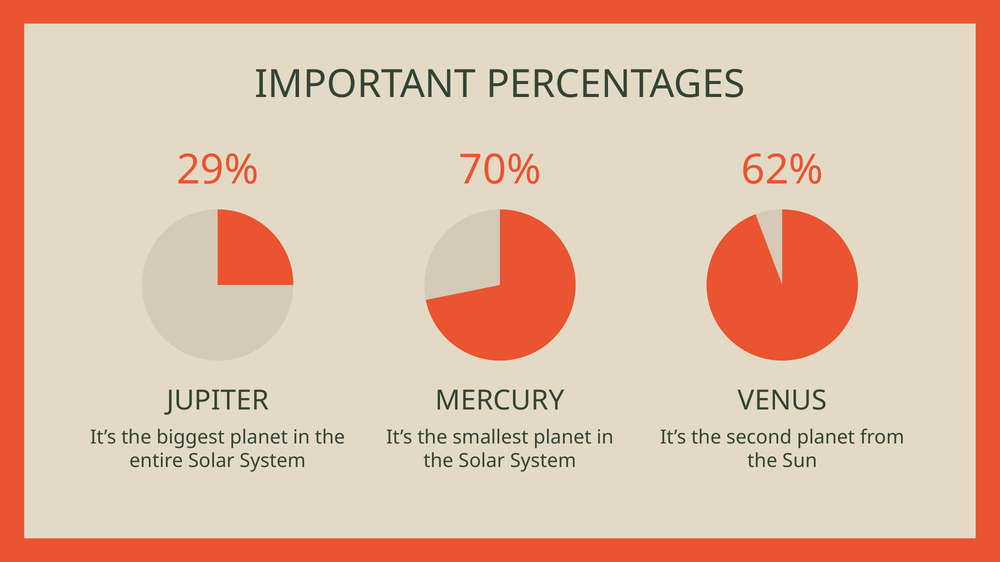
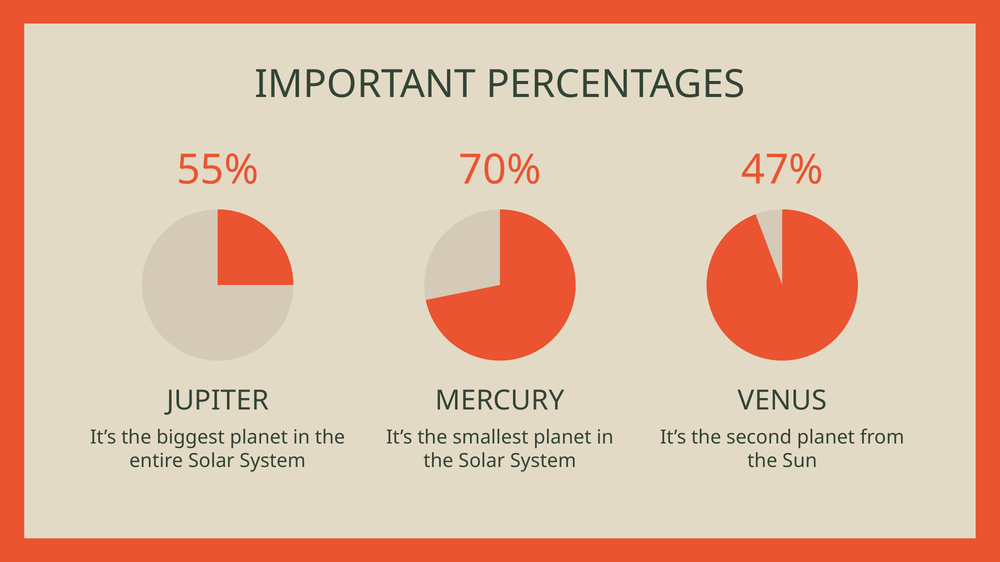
29%: 29% -> 55% (218, 170)
62%: 62% -> 47% (782, 170)
